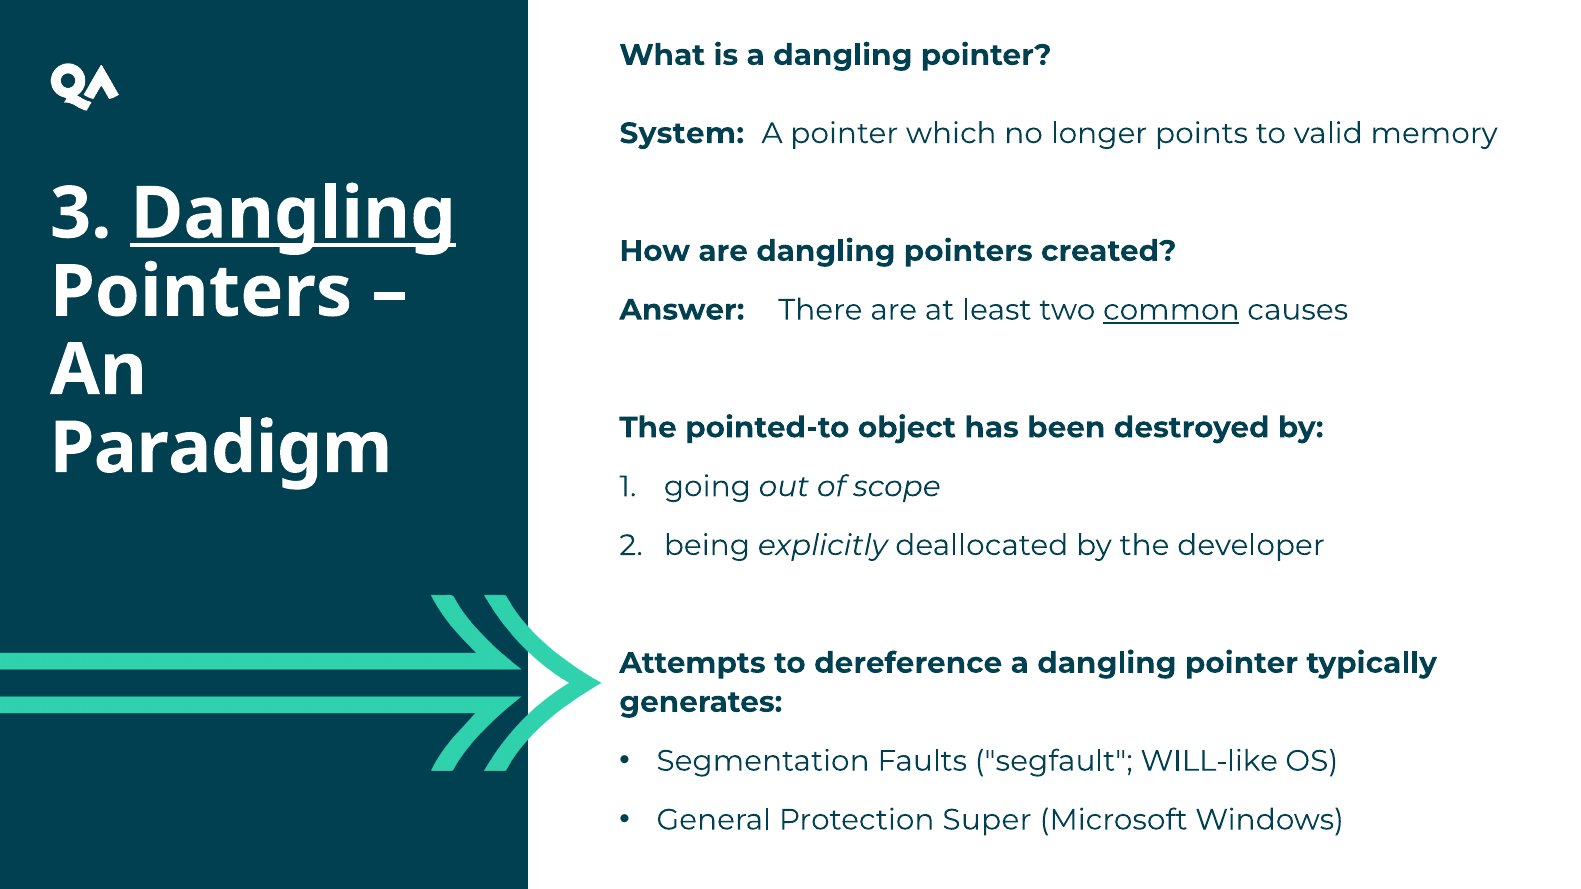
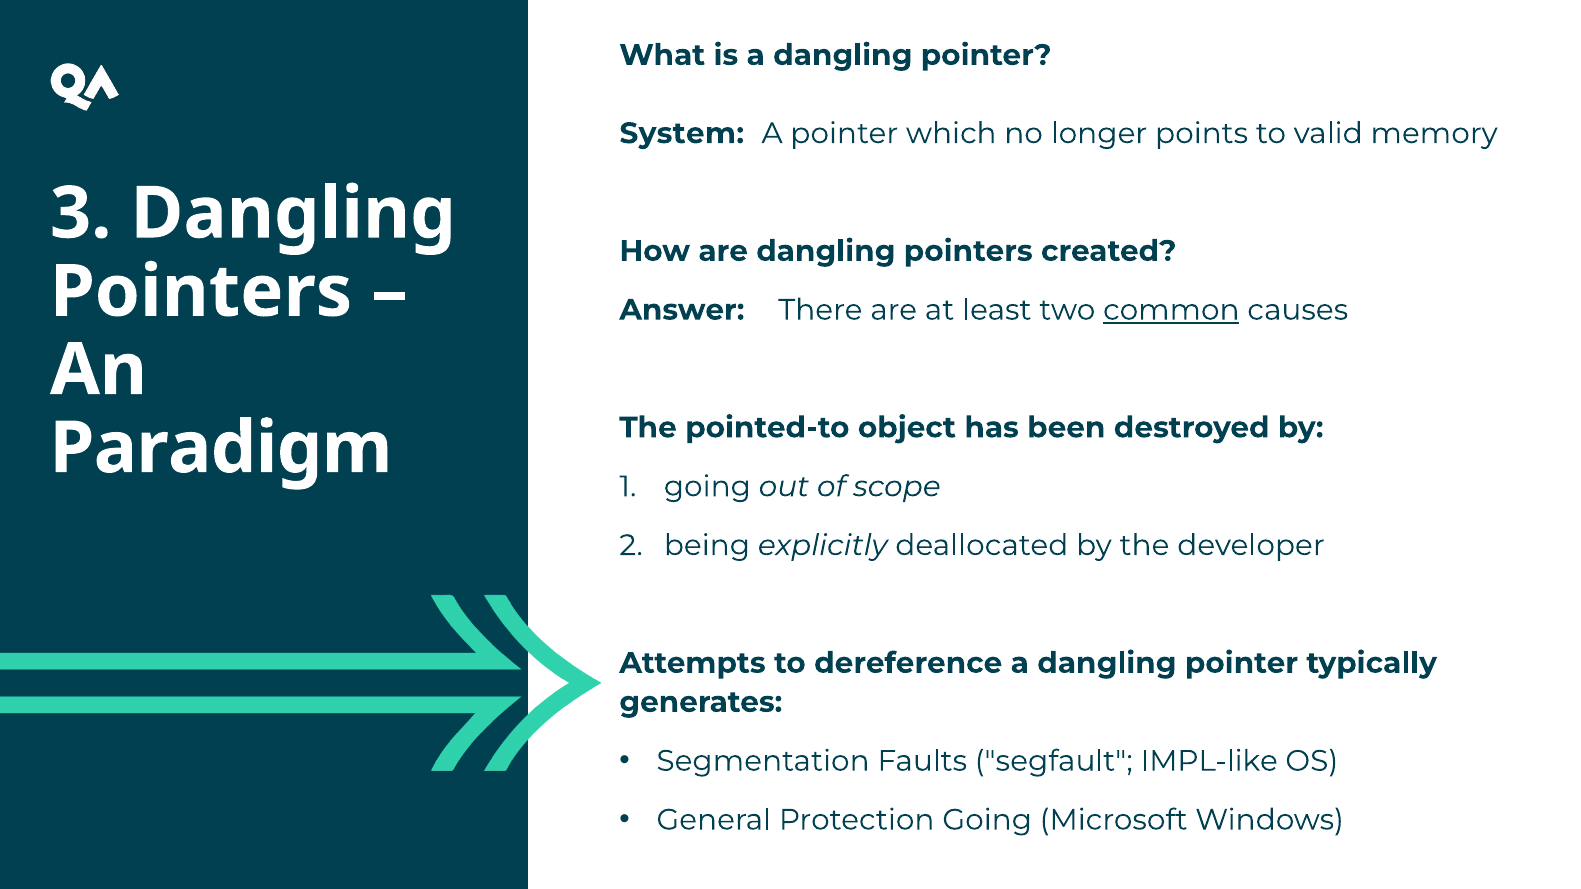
Dangling underline: present -> none (293, 214)
WILL-like: WILL-like -> IMPL-like (1209, 761)
Protection Super: Super -> Going (987, 820)
